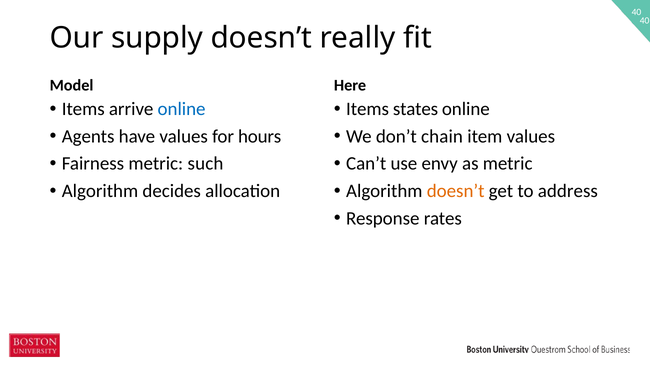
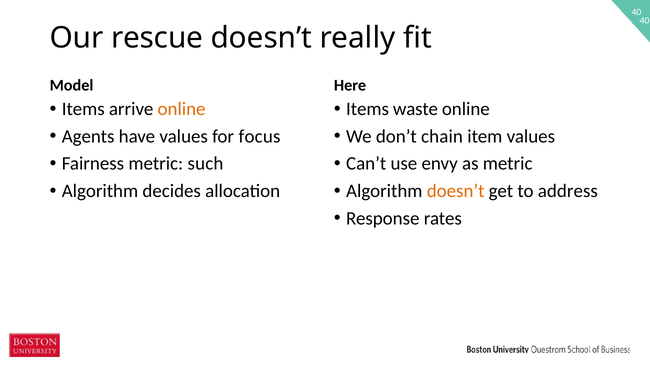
supply: supply -> rescue (157, 38)
online colour: blue -> orange (182, 109)
states: states -> waste (416, 109)
hours: hours -> focus (259, 136)
